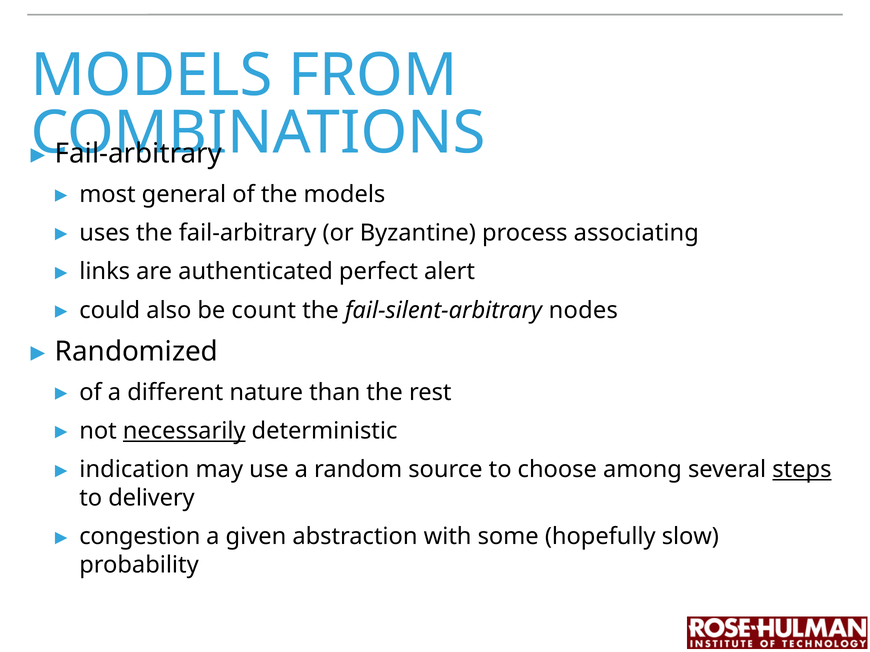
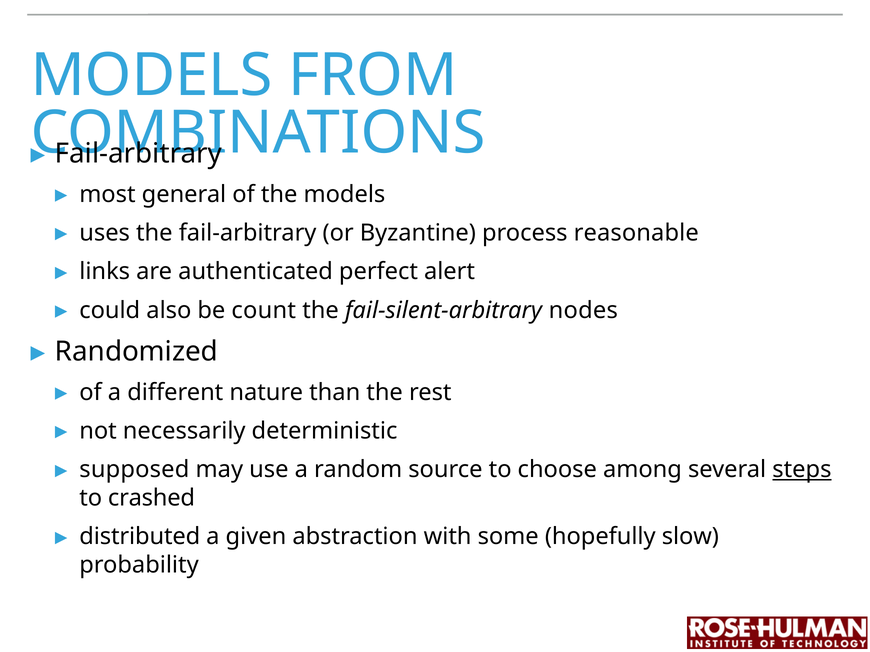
associating: associating -> reasonable (636, 233)
necessarily underline: present -> none (184, 431)
indication: indication -> supposed (134, 470)
delivery: delivery -> crashed (151, 498)
congestion: congestion -> distributed (140, 537)
